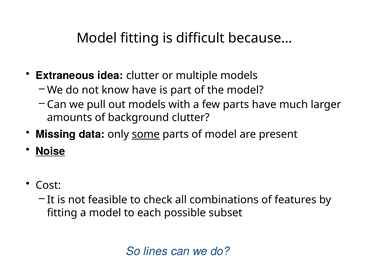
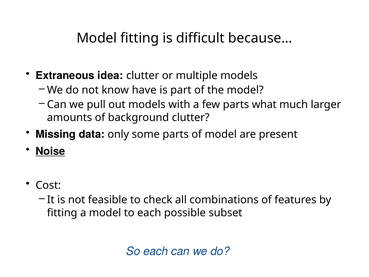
parts have: have -> what (264, 104)
some underline: present -> none (146, 134)
So lines: lines -> each (156, 251)
